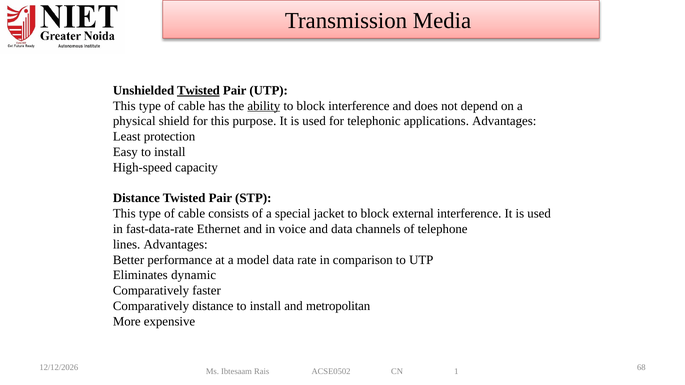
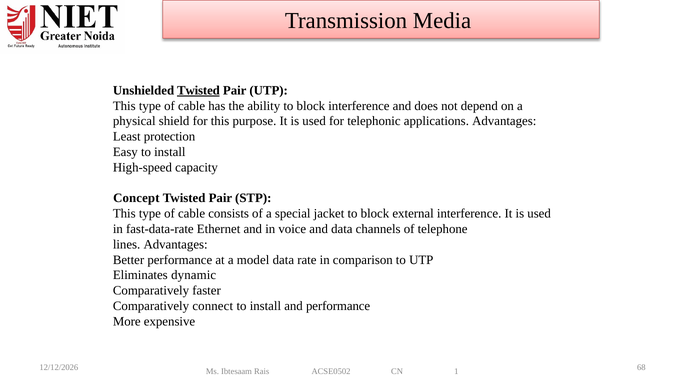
ability underline: present -> none (264, 106)
Distance: Distance -> Concept (136, 198)
Comparatively distance: distance -> connect (213, 306)
and metropolitan: metropolitan -> performance (338, 306)
